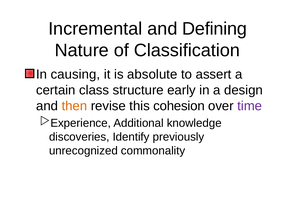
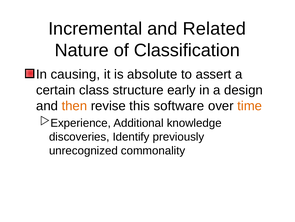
Defining: Defining -> Related (214, 29)
cohesion: cohesion -> software (179, 106)
time colour: purple -> orange (250, 106)
